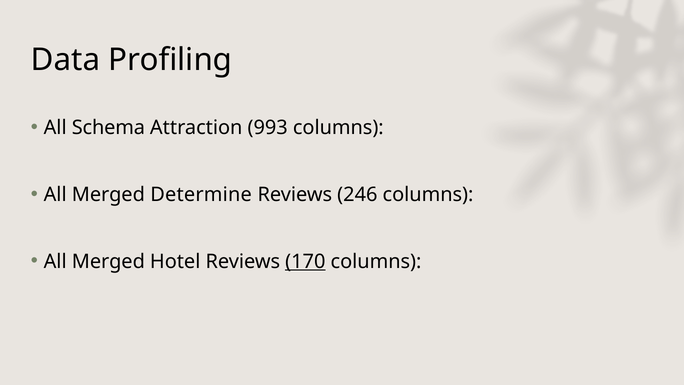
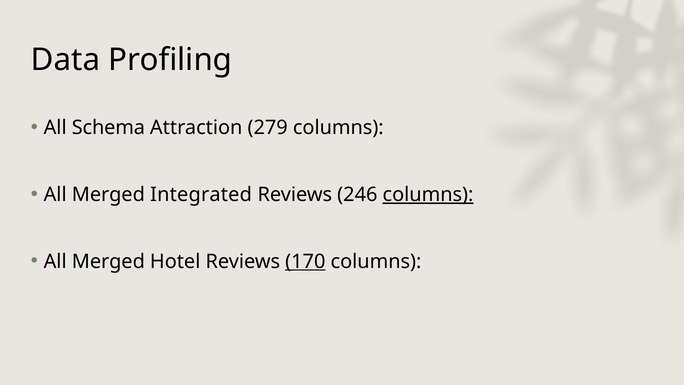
993: 993 -> 279 (268, 128)
Determine: Determine -> Integrated (201, 194)
columns underline: none -> present (428, 194)
